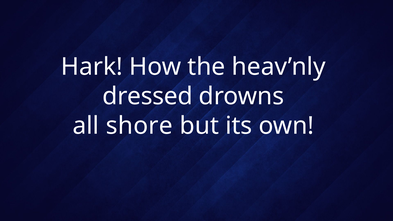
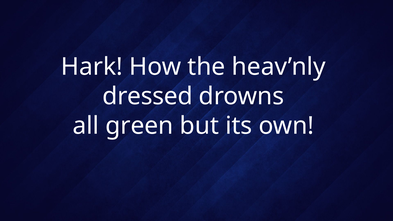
shore: shore -> green (139, 126)
